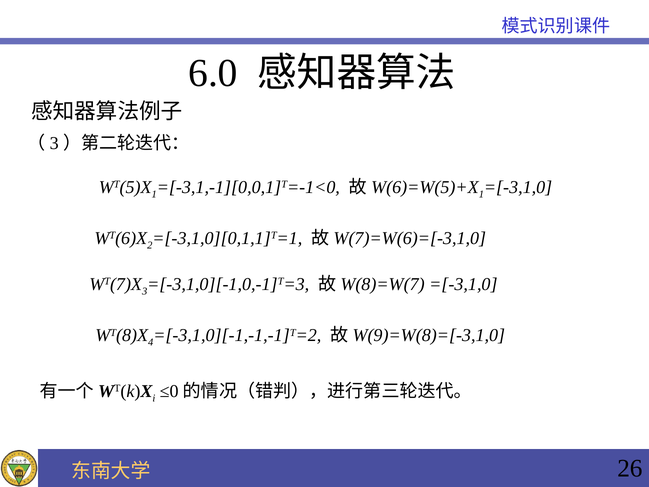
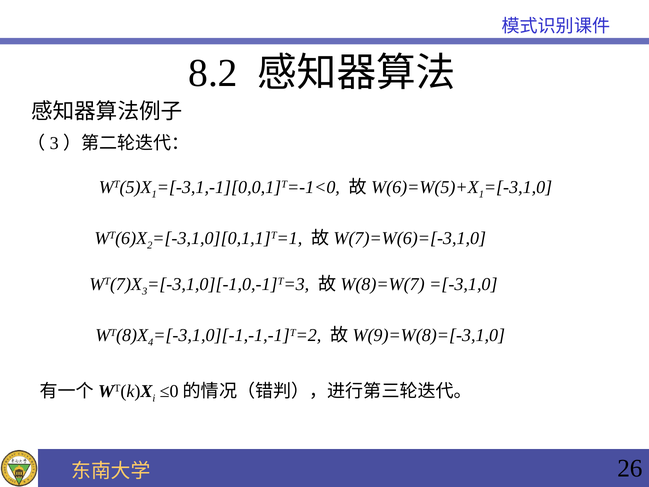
6.0: 6.0 -> 8.2 (213, 73)
